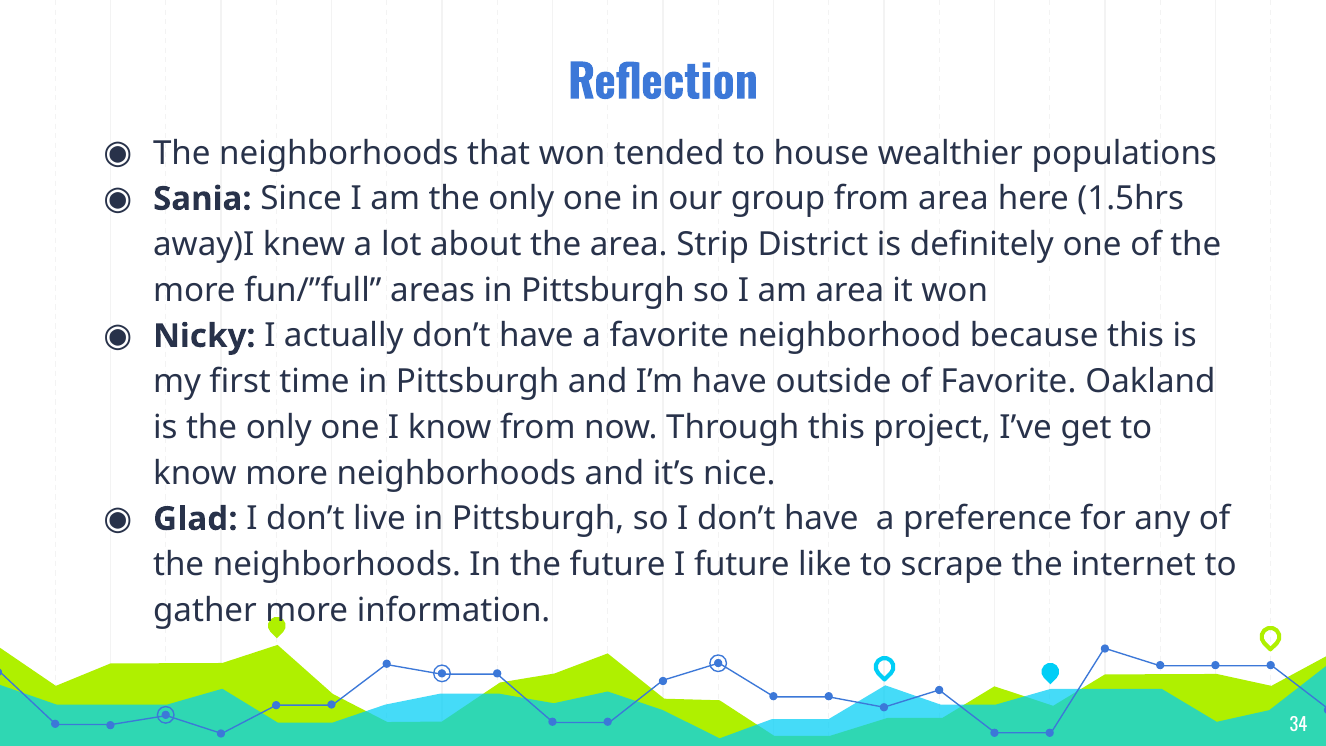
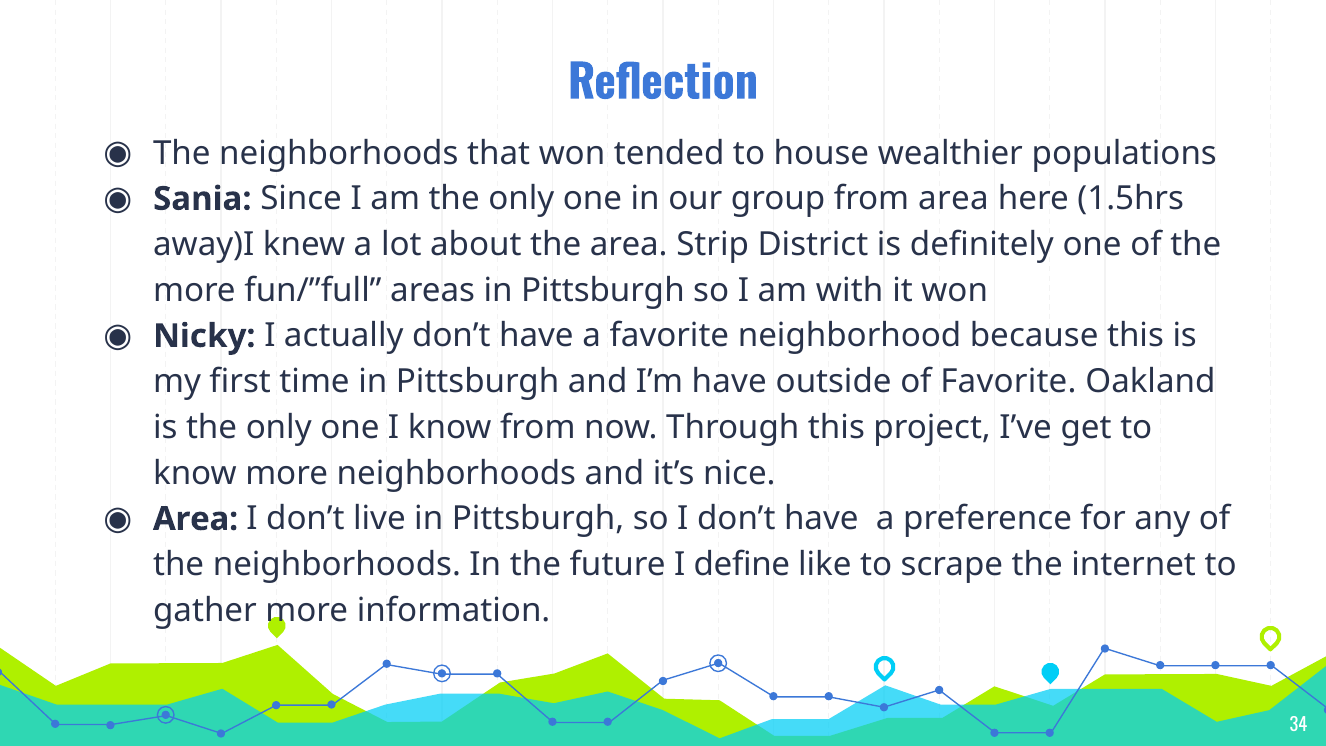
am area: area -> with (850, 290)
Glad: Glad -> Area (196, 519)
I future: future -> define (742, 565)
